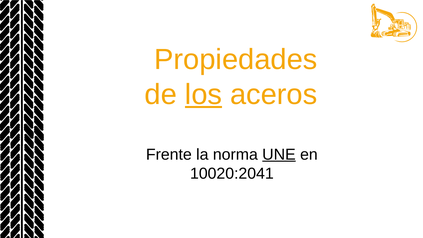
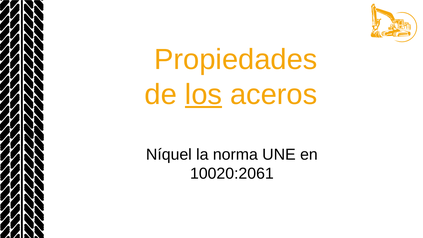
Frente: Frente -> Níquel (169, 154)
UNE underline: present -> none (279, 154)
10020:2041: 10020:2041 -> 10020:2061 (232, 173)
